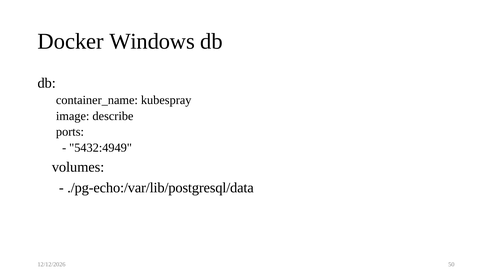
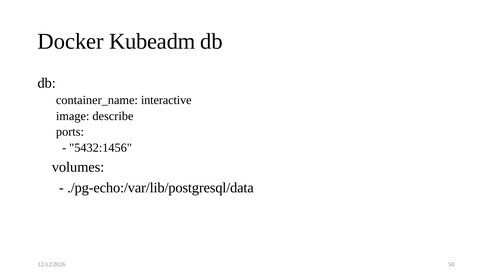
Windows: Windows -> Kubeadm (152, 41)
kubespray: kubespray -> interactive (166, 100)
5432:4949: 5432:4949 -> 5432:1456 (101, 148)
